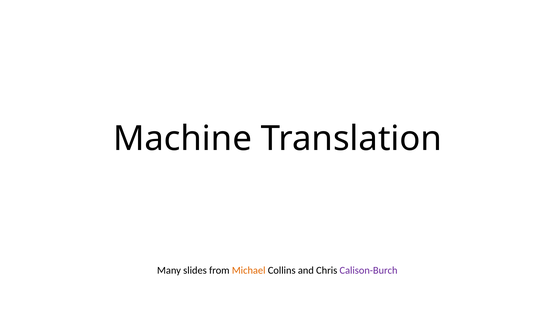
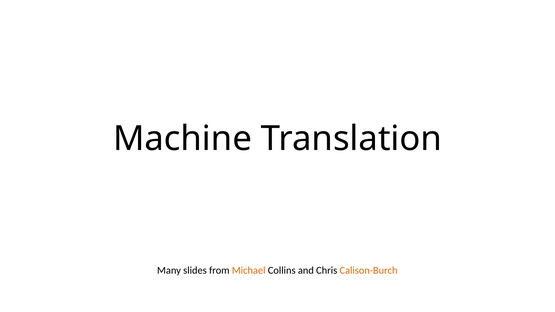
Calison-Burch colour: purple -> orange (369, 270)
